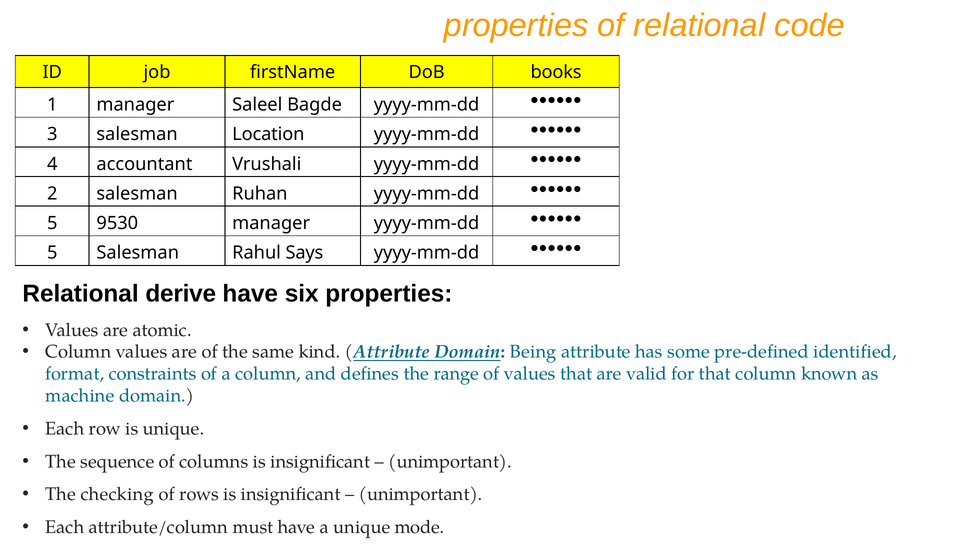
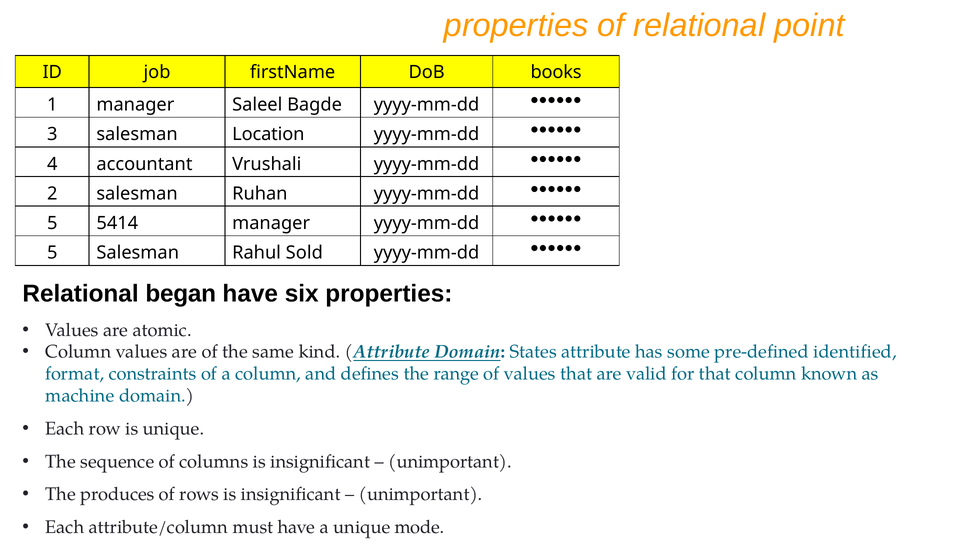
code: code -> point (809, 25)
9530: 9530 -> 5414 (117, 223)
Says: Says -> Sold (304, 253)
derive: derive -> began (181, 294)
Being: Being -> States (533, 352)
checking: checking -> produces (117, 494)
